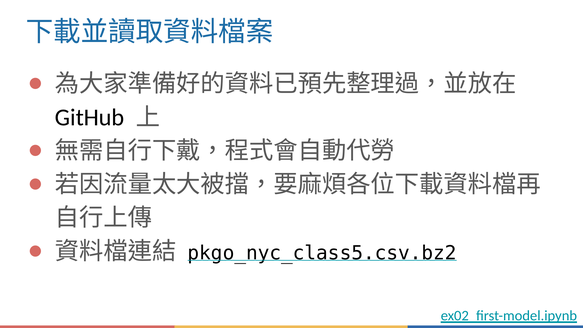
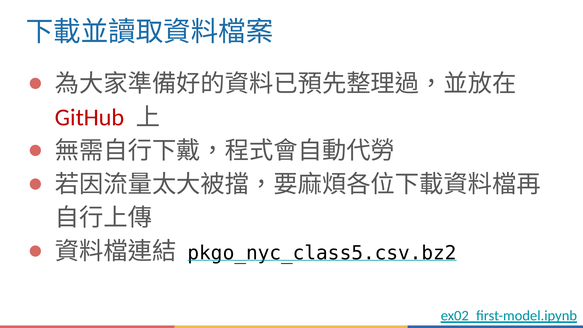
GitHub colour: black -> red (90, 117)
